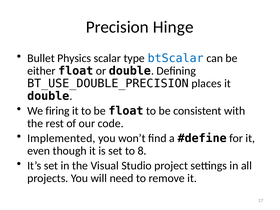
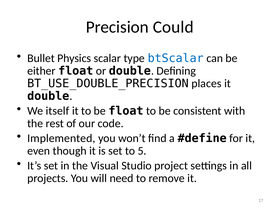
Hinge: Hinge -> Could (173, 27)
firing: firing -> itself (57, 111)
8: 8 -> 5 (142, 151)
